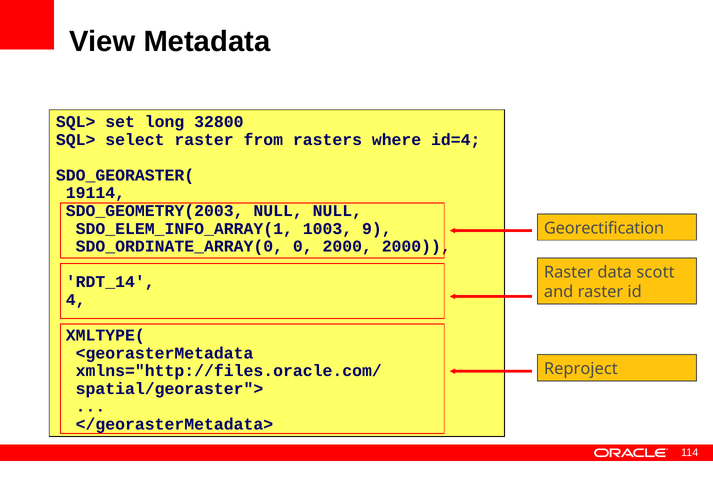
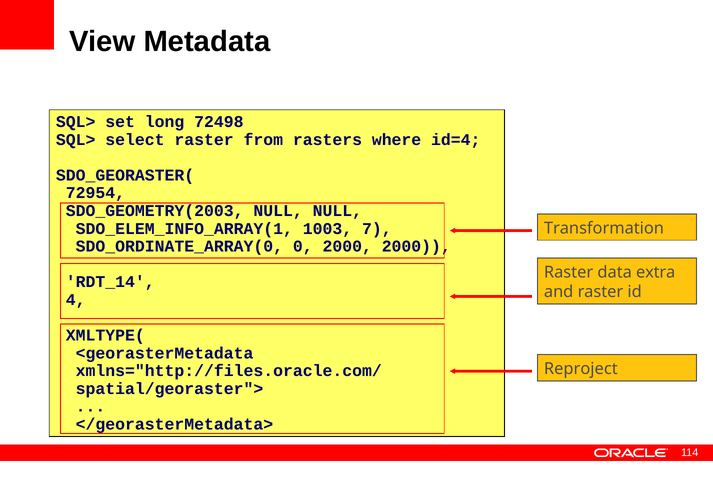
32800: 32800 -> 72498 (219, 122)
19114: 19114 -> 72954 (95, 193)
9: 9 -> 7 (377, 228)
Georectification: Georectification -> Transformation (604, 228)
scott: scott -> extra (656, 272)
